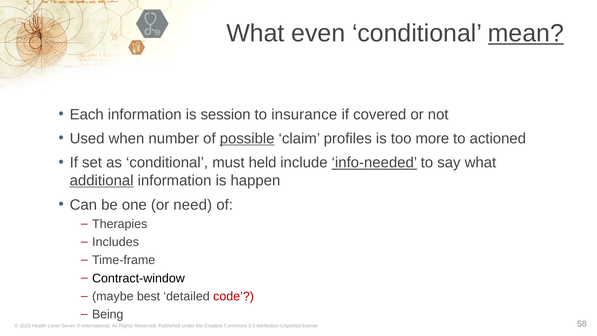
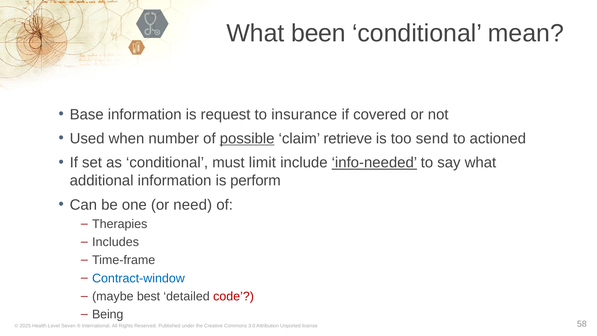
even: even -> been (318, 33)
mean underline: present -> none (526, 33)
Each: Each -> Base (87, 114)
session: session -> request (226, 114)
profiles: profiles -> retrieve (348, 138)
more: more -> send (432, 138)
held: held -> limit (262, 163)
additional underline: present -> none (102, 181)
happen: happen -> perform (255, 181)
Contract-window colour: black -> blue (138, 278)
